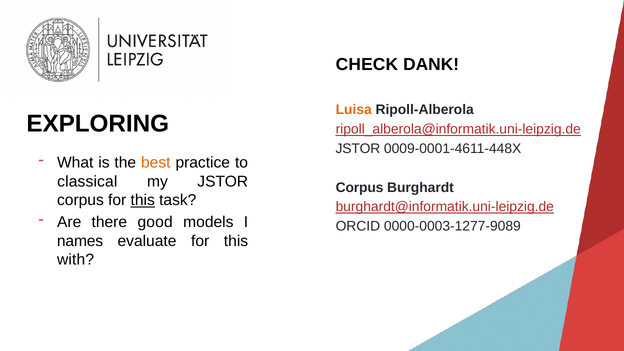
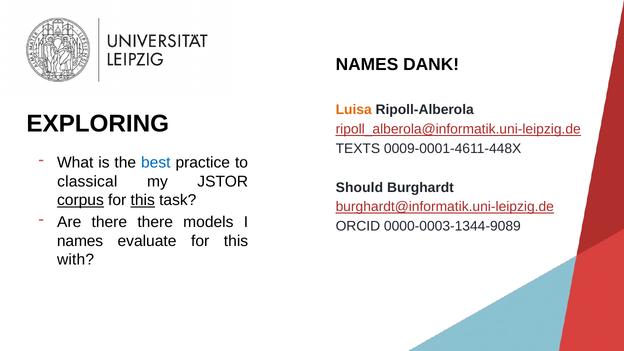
CHECK: CHECK -> NAMES (367, 65)
JSTOR: JSTOR -> TEXTS (358, 149)
best colour: orange -> blue (156, 163)
Corpus: Corpus -> Should (359, 187)
corpus underline: none -> present (80, 200)
there good: good -> there (155, 222)
0000-0003-1277-9089: 0000-0003-1277-9089 -> 0000-0003-1344-9089 (452, 226)
